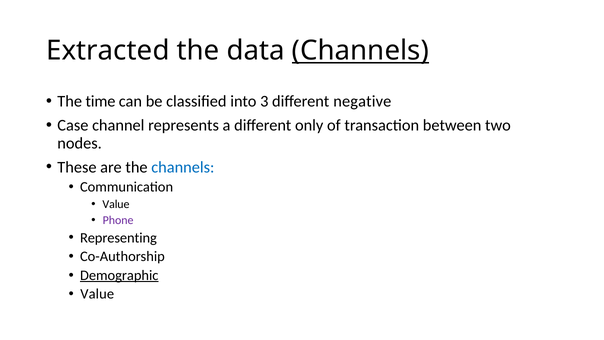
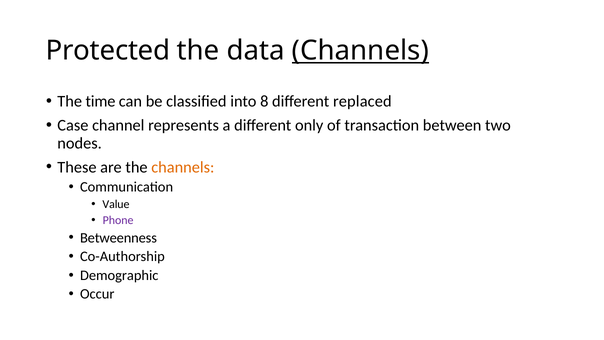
Extracted: Extracted -> Protected (108, 51)
3: 3 -> 8 (264, 101)
negative: negative -> replaced (362, 101)
channels colour: blue -> orange (183, 167)
Representing: Representing -> Betweenness (118, 238)
Demographic underline: present -> none (119, 275)
Value: Value -> Occur (97, 294)
